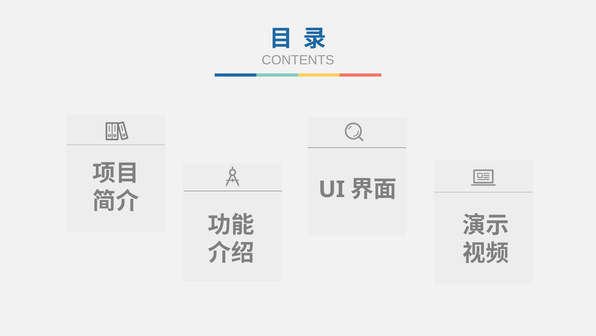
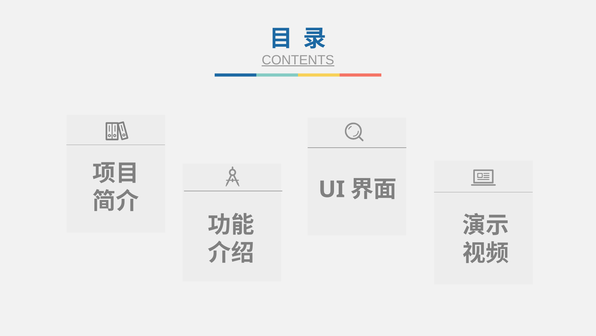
CONTENTS underline: none -> present (298, 60)
